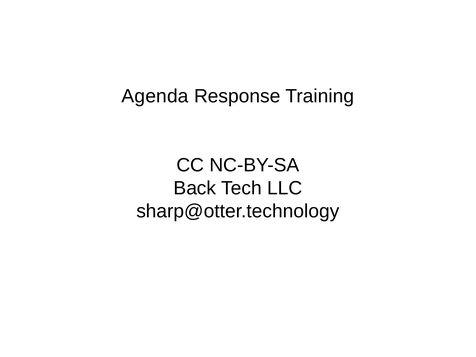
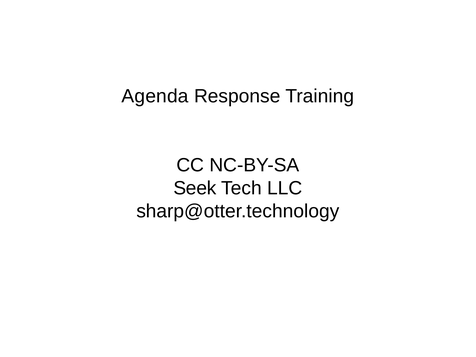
Back: Back -> Seek (195, 188)
